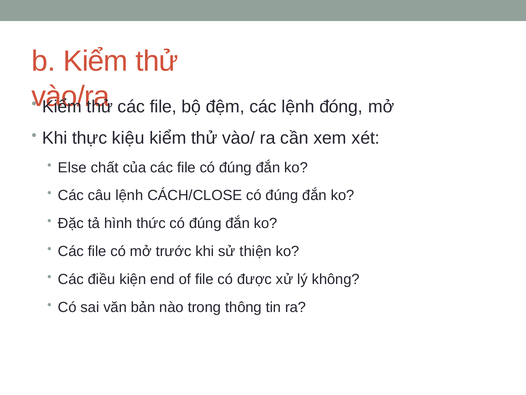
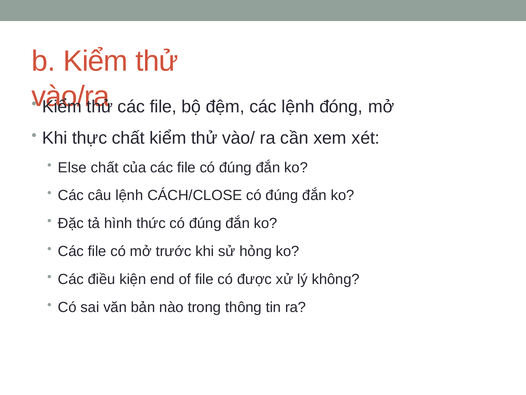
thực kiệu: kiệu -> chất (128, 138)
thiện: thiện -> hỏng (256, 251)
